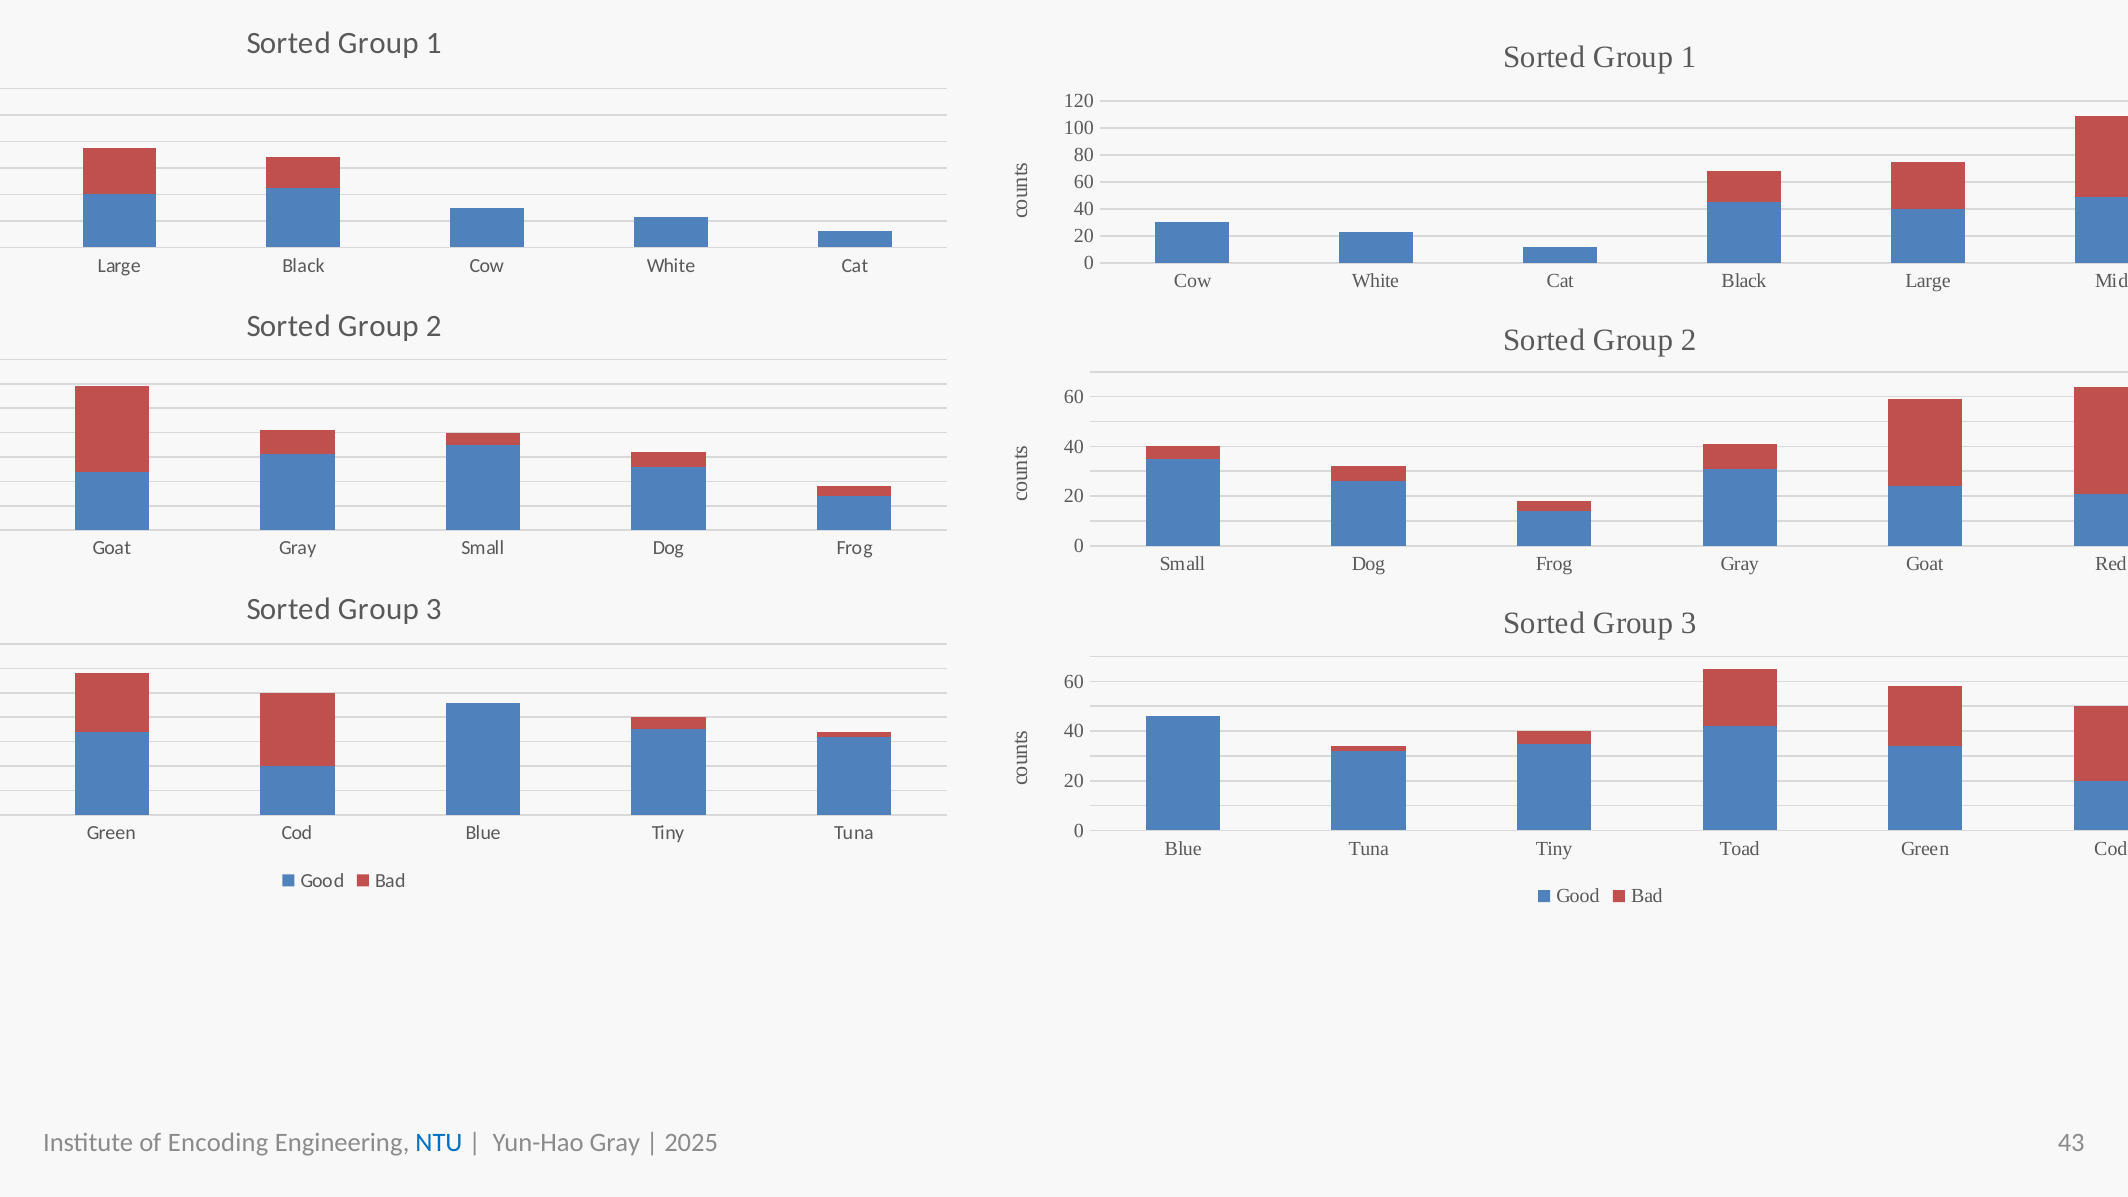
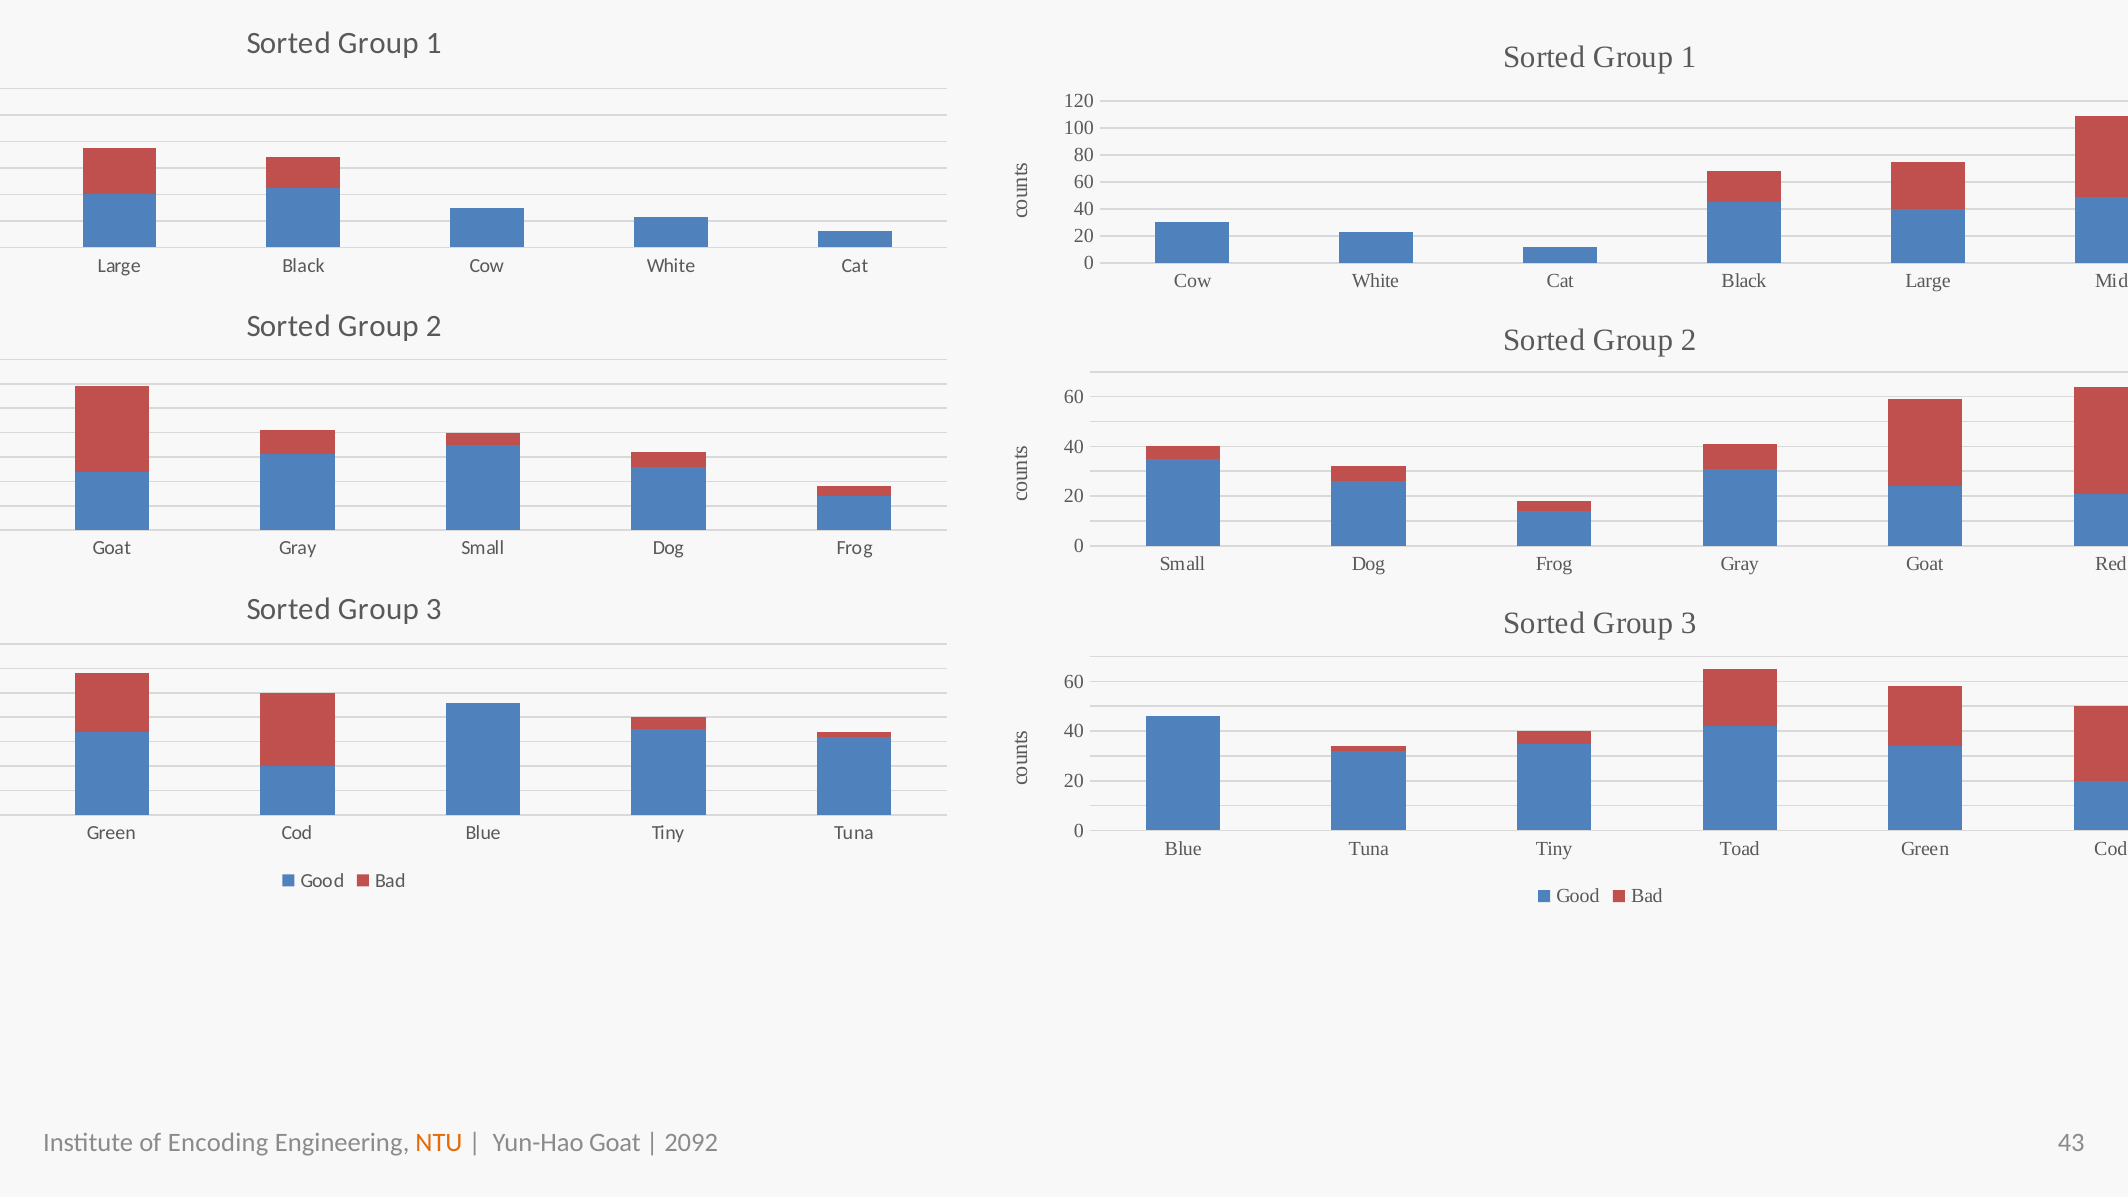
NTU colour: blue -> orange (439, 1143)
Yun-Hao Gray: Gray -> Goat (615, 1143)
2025: 2025 -> 2092 (691, 1143)
